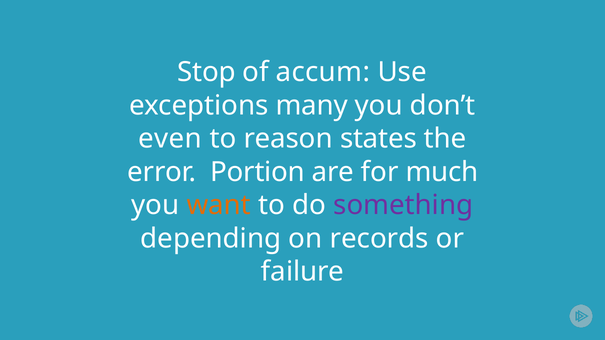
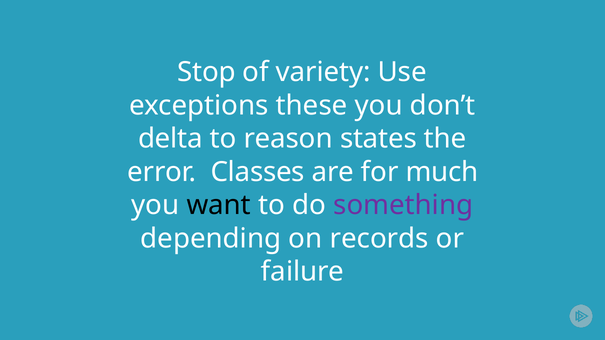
accum: accum -> variety (323, 72)
many: many -> these (312, 106)
even: even -> delta (170, 139)
Portion: Portion -> Classes (258, 172)
want colour: orange -> black (219, 205)
